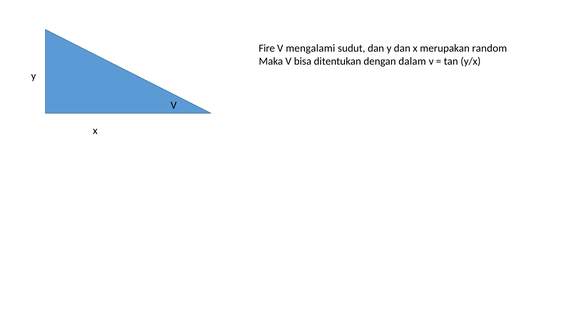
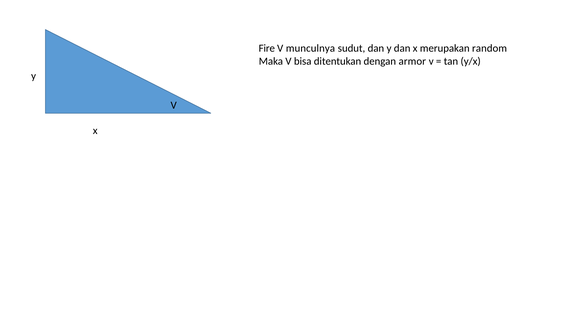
mengalami: mengalami -> munculnya (310, 48)
dalam: dalam -> armor (412, 61)
